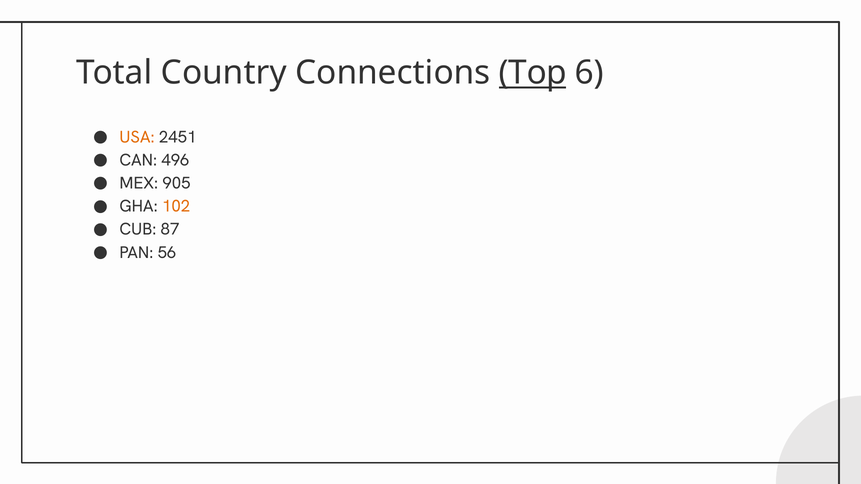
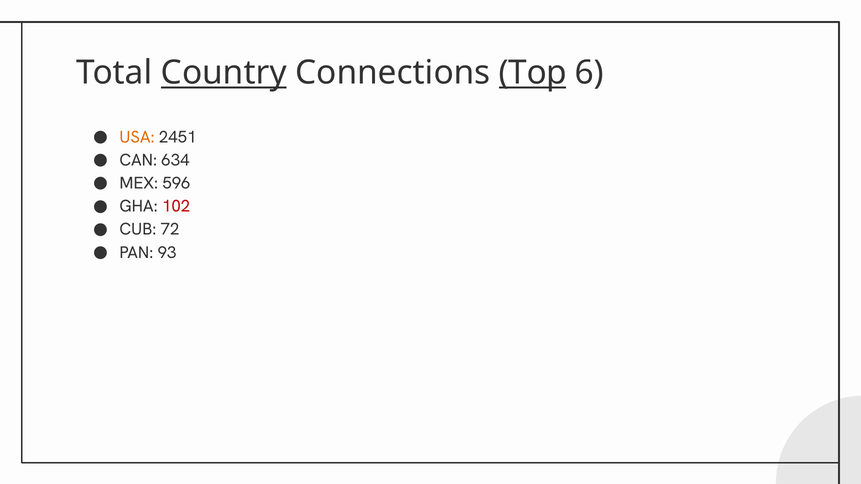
Country underline: none -> present (224, 73)
496: 496 -> 634 (176, 160)
905: 905 -> 596 (177, 183)
102 colour: orange -> red (176, 207)
87: 87 -> 72 (170, 230)
56: 56 -> 93 (167, 253)
